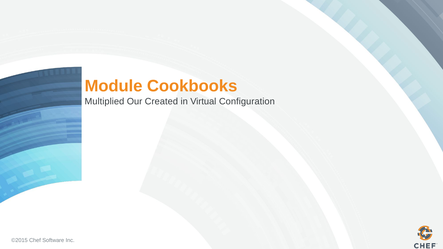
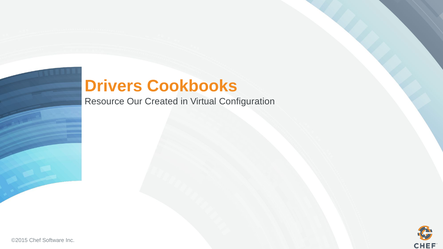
Module: Module -> Drivers (113, 86)
Multiplied: Multiplied -> Resource (104, 101)
